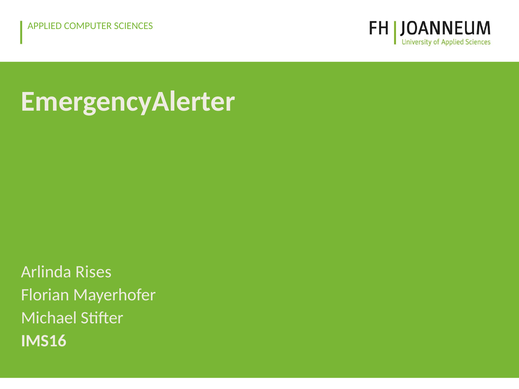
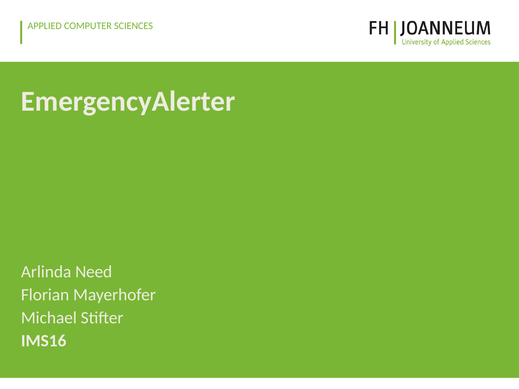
Rises: Rises -> Need (94, 272)
